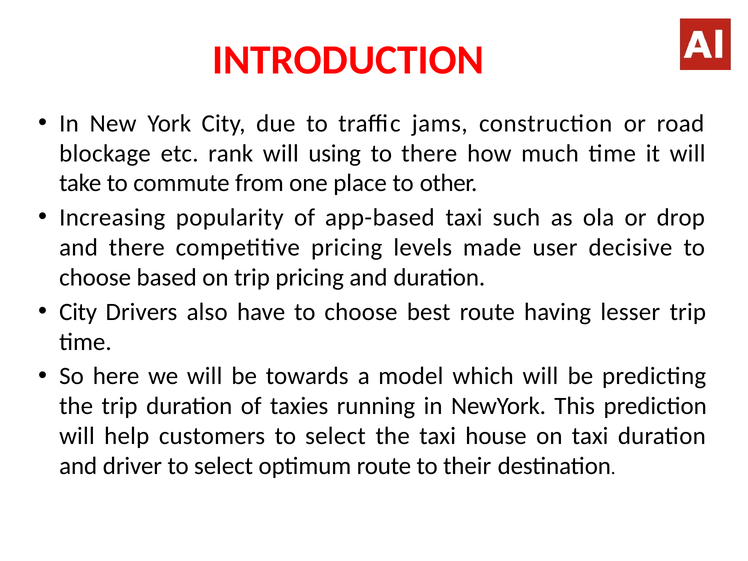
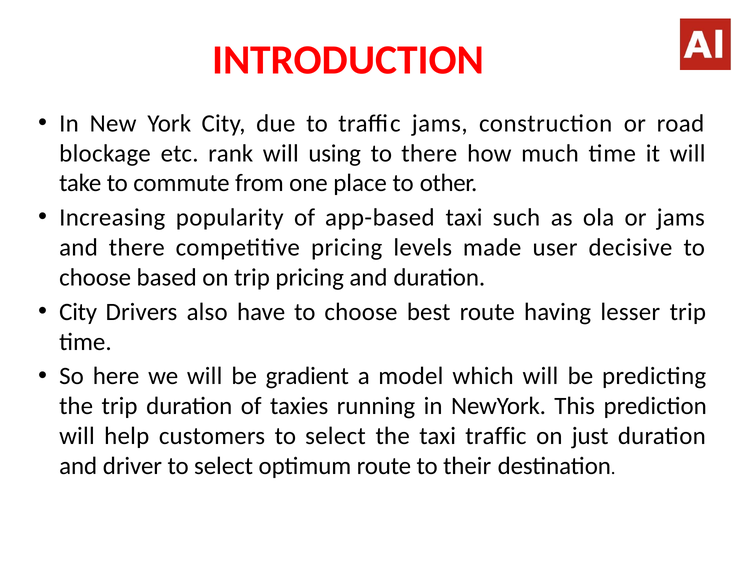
or drop: drop -> jams (681, 218)
towards: towards -> gradient (307, 376)
taxi house: house -> traffic (496, 436)
on taxi: taxi -> just (590, 436)
